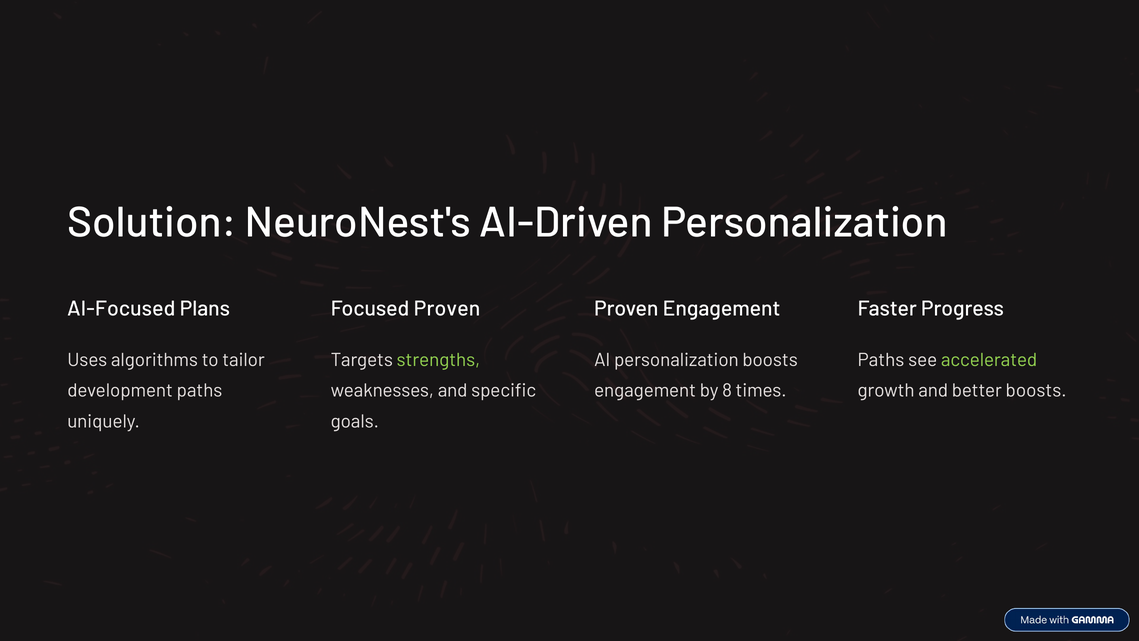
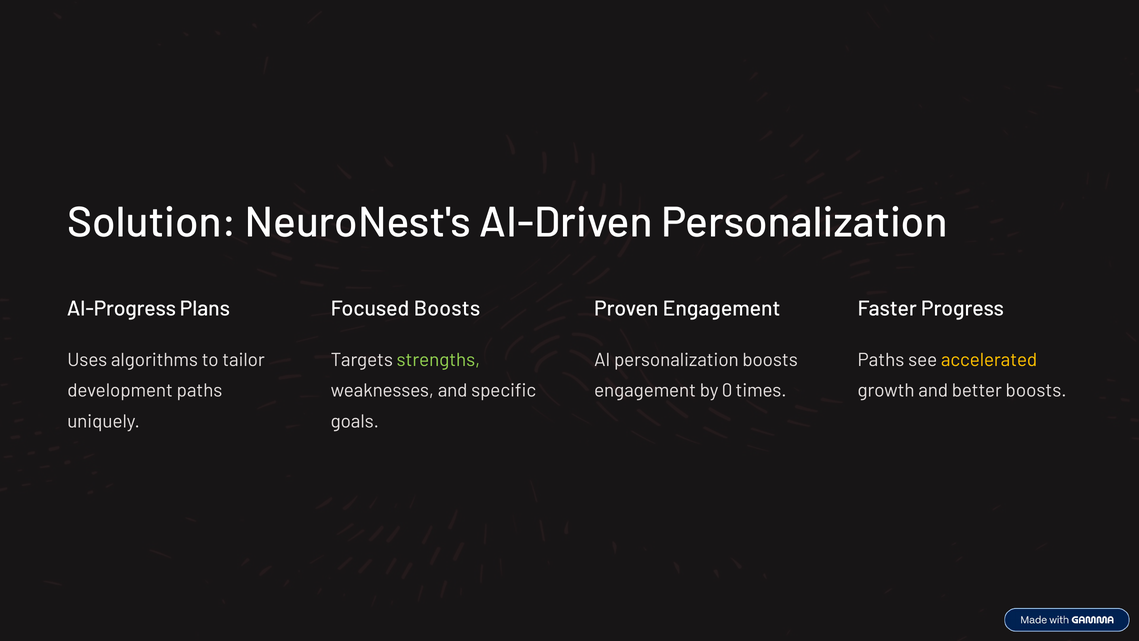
AI-Focused: AI-Focused -> AI-Progress (121, 309)
Focused Proven: Proven -> Boosts (447, 309)
accelerated colour: light green -> yellow (989, 360)
8: 8 -> 0 (727, 391)
